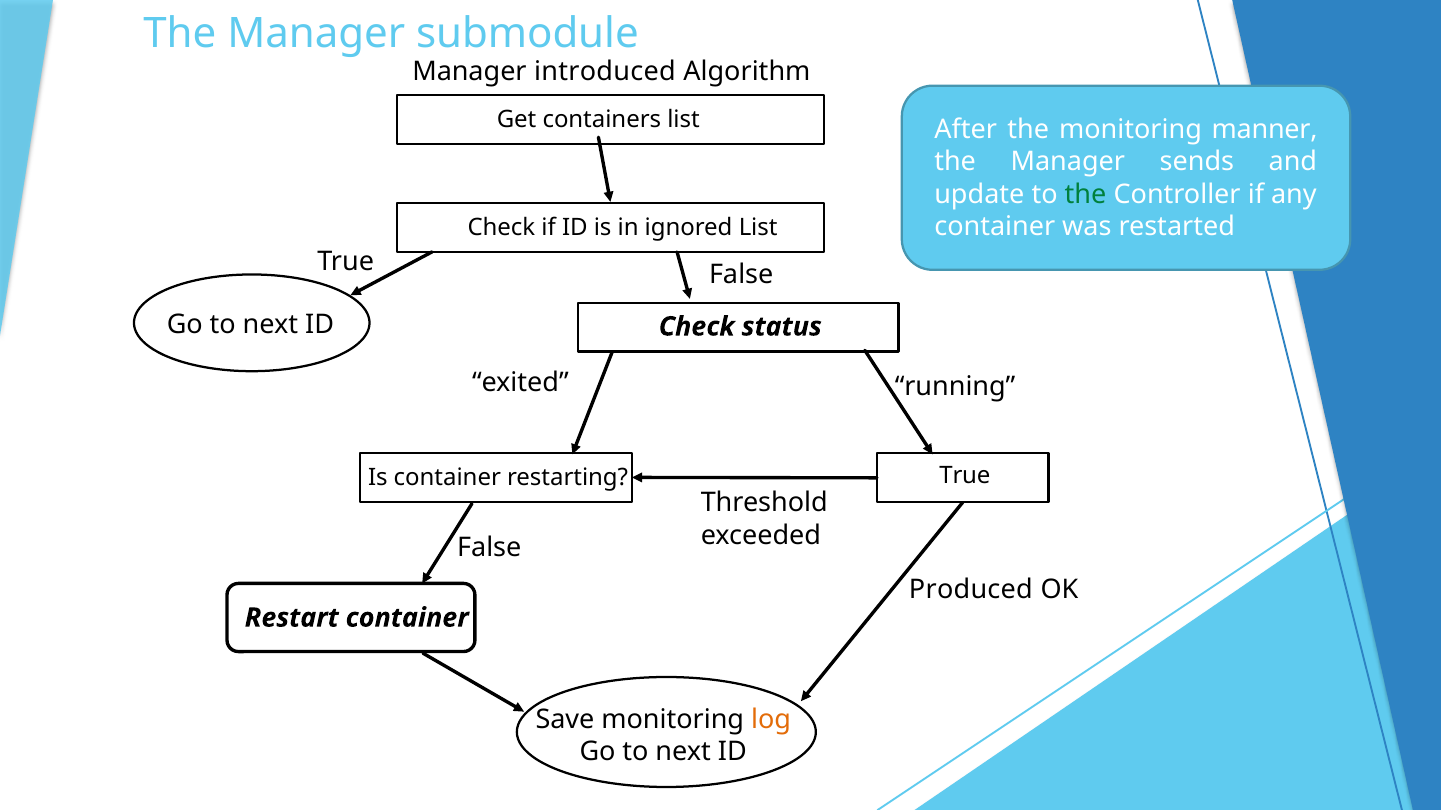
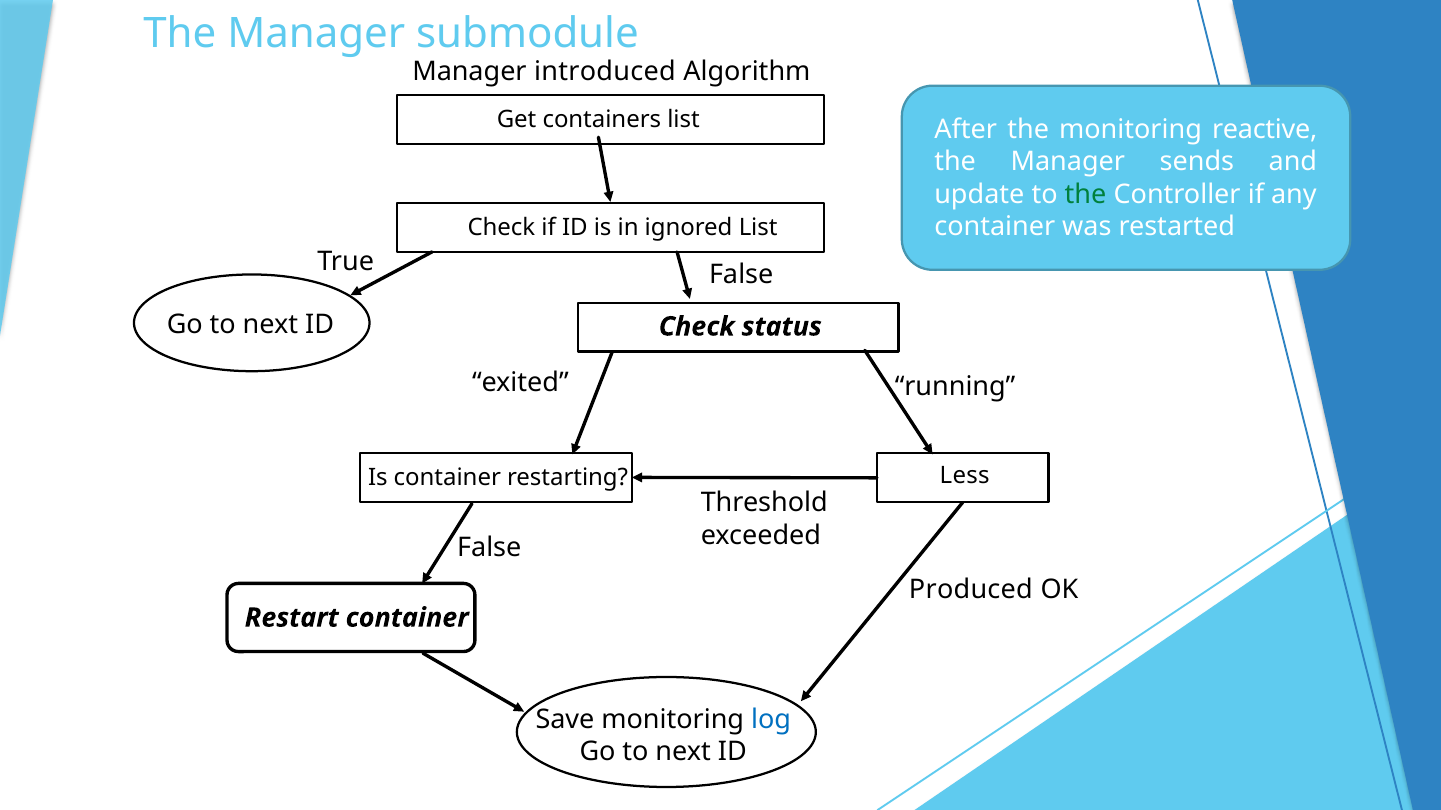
manner: manner -> reactive (1265, 130)
True: True -> Less (965, 476)
log colour: orange -> blue (771, 720)
